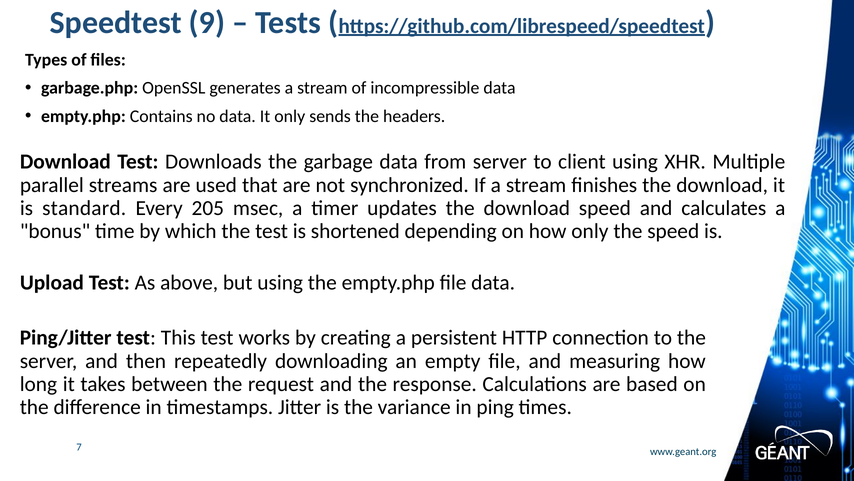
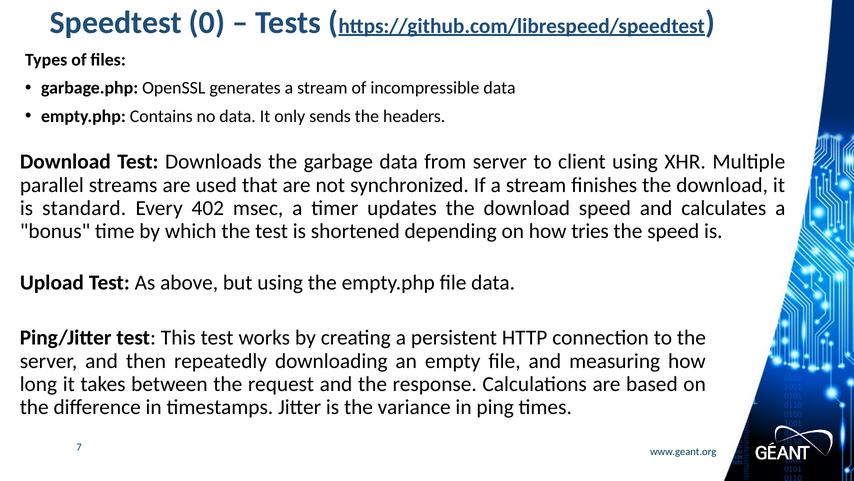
9: 9 -> 0 (207, 22)
205: 205 -> 402 (208, 208)
how only: only -> tries (590, 231)
